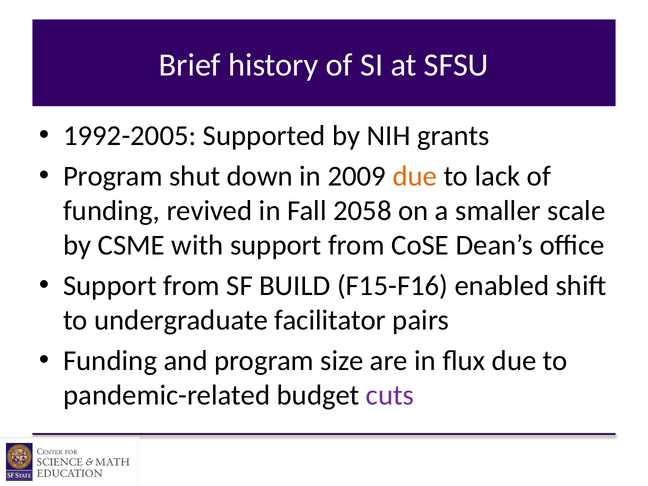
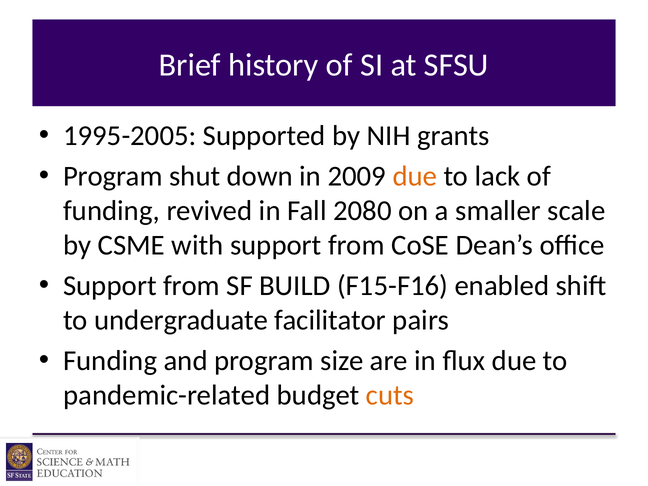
1992-2005: 1992-2005 -> 1995-2005 (130, 136)
2058: 2058 -> 2080 (362, 211)
cuts colour: purple -> orange (390, 395)
